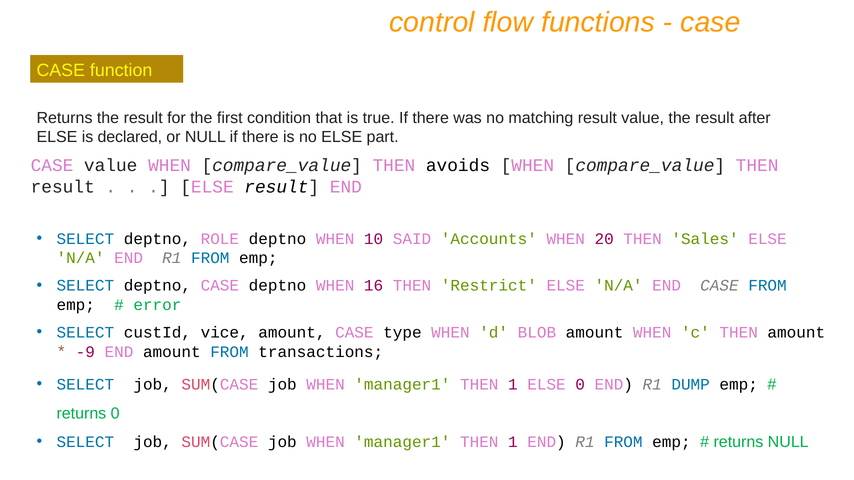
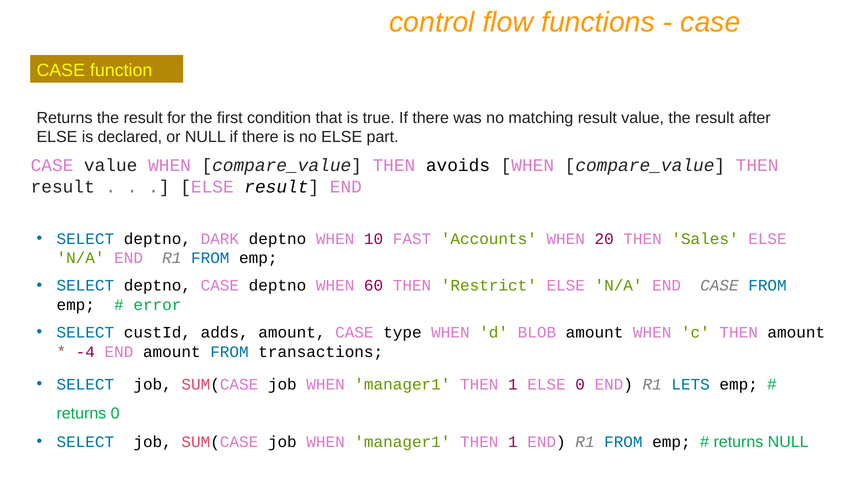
ROLE: ROLE -> DARK (220, 239)
SAID: SAID -> FAST (412, 239)
16: 16 -> 60 (374, 286)
vice: vice -> adds (225, 333)
-9: -9 -> -4 (85, 352)
DUMP: DUMP -> LETS (691, 385)
